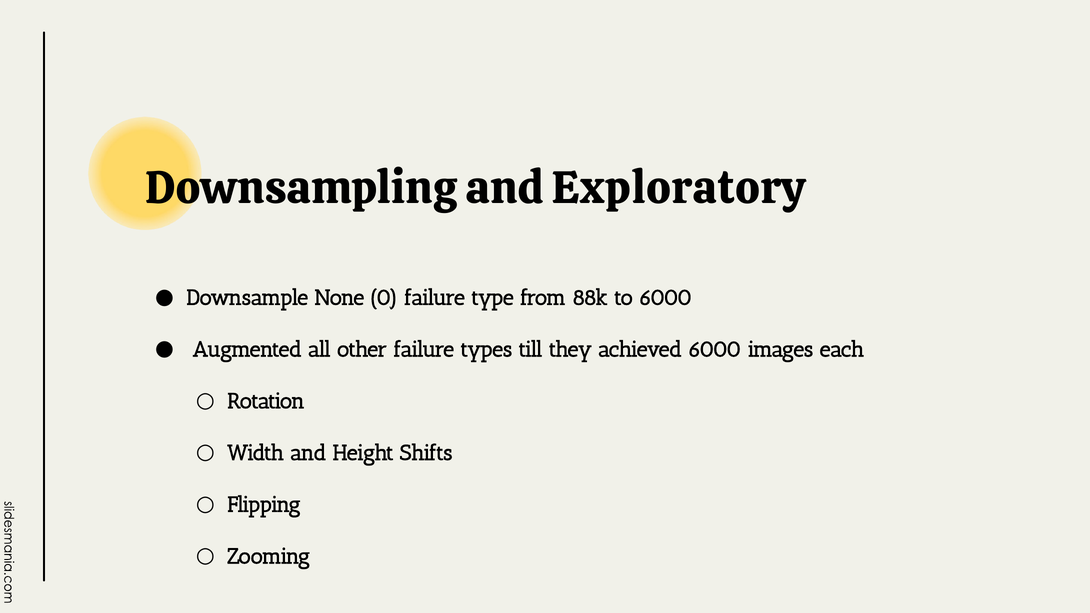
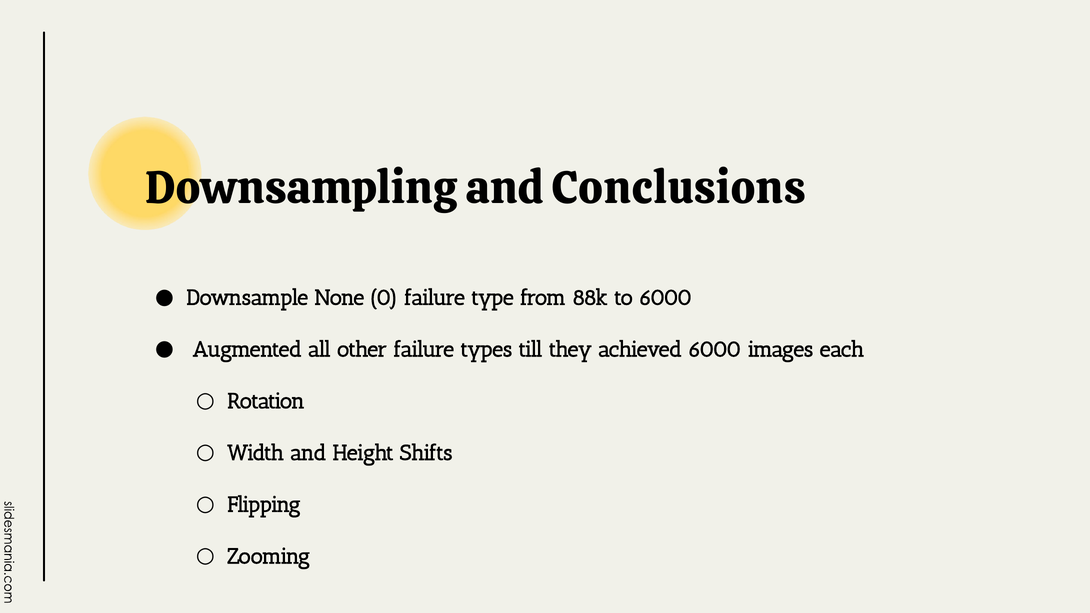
Exploratory: Exploratory -> Conclusions (679, 188)
